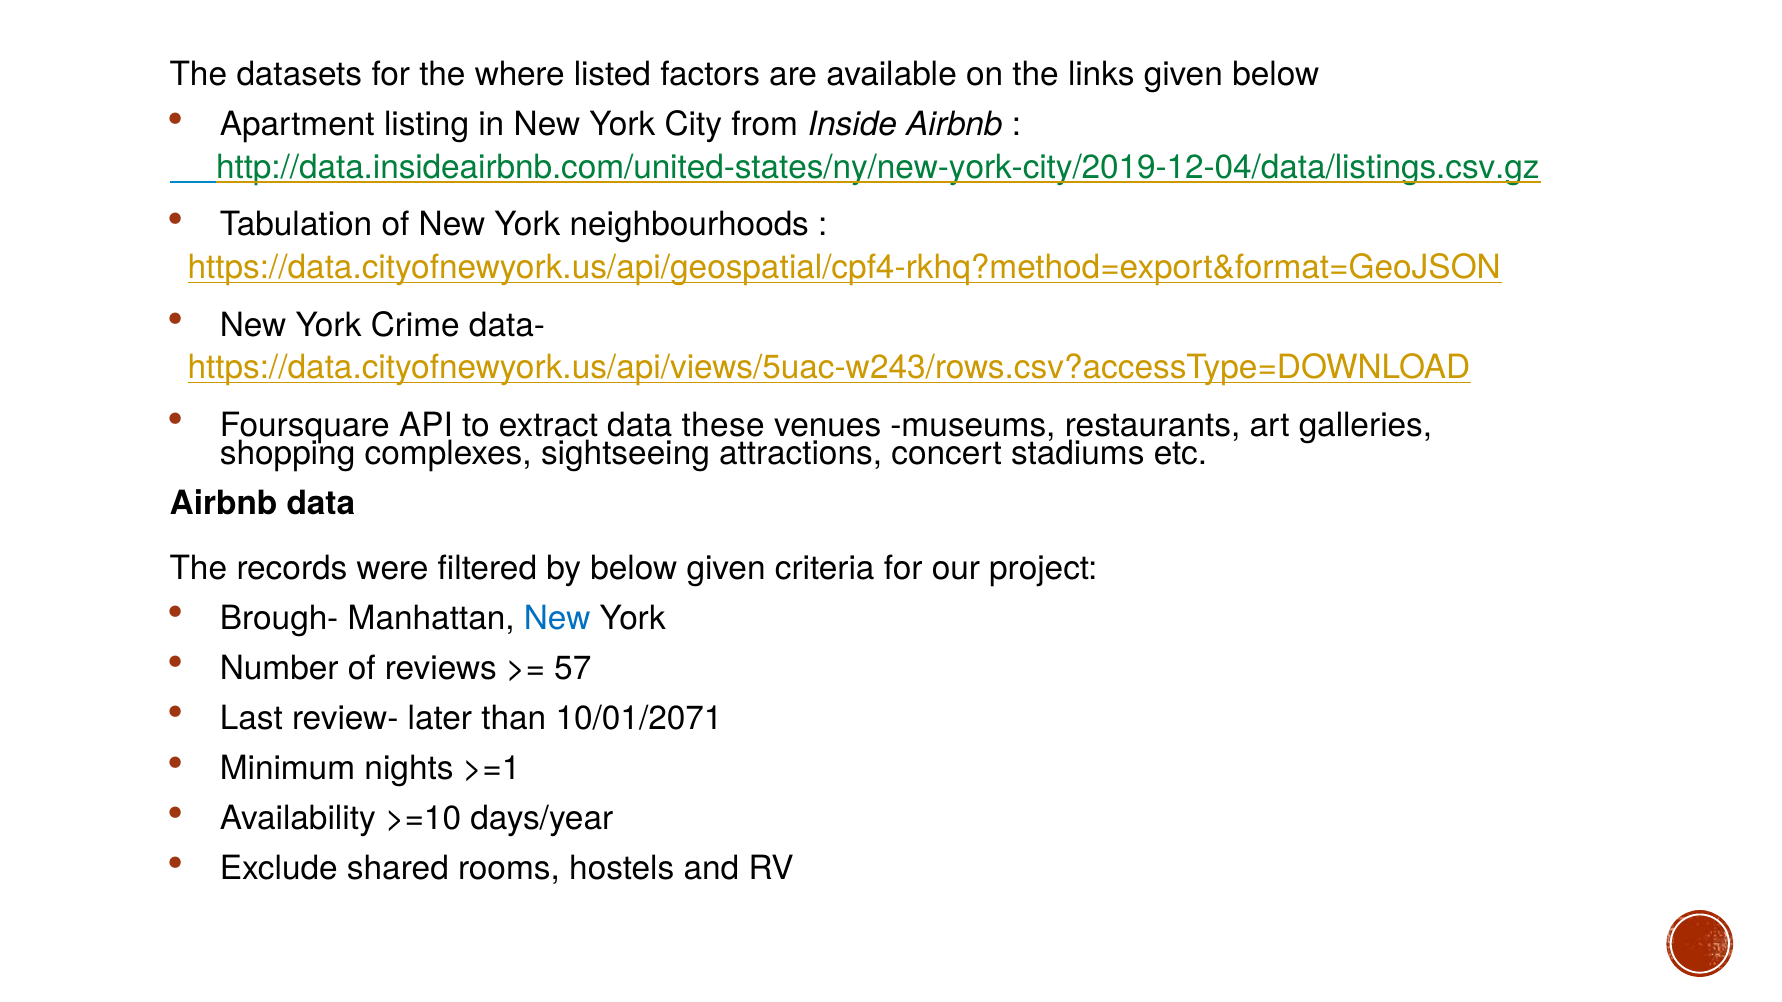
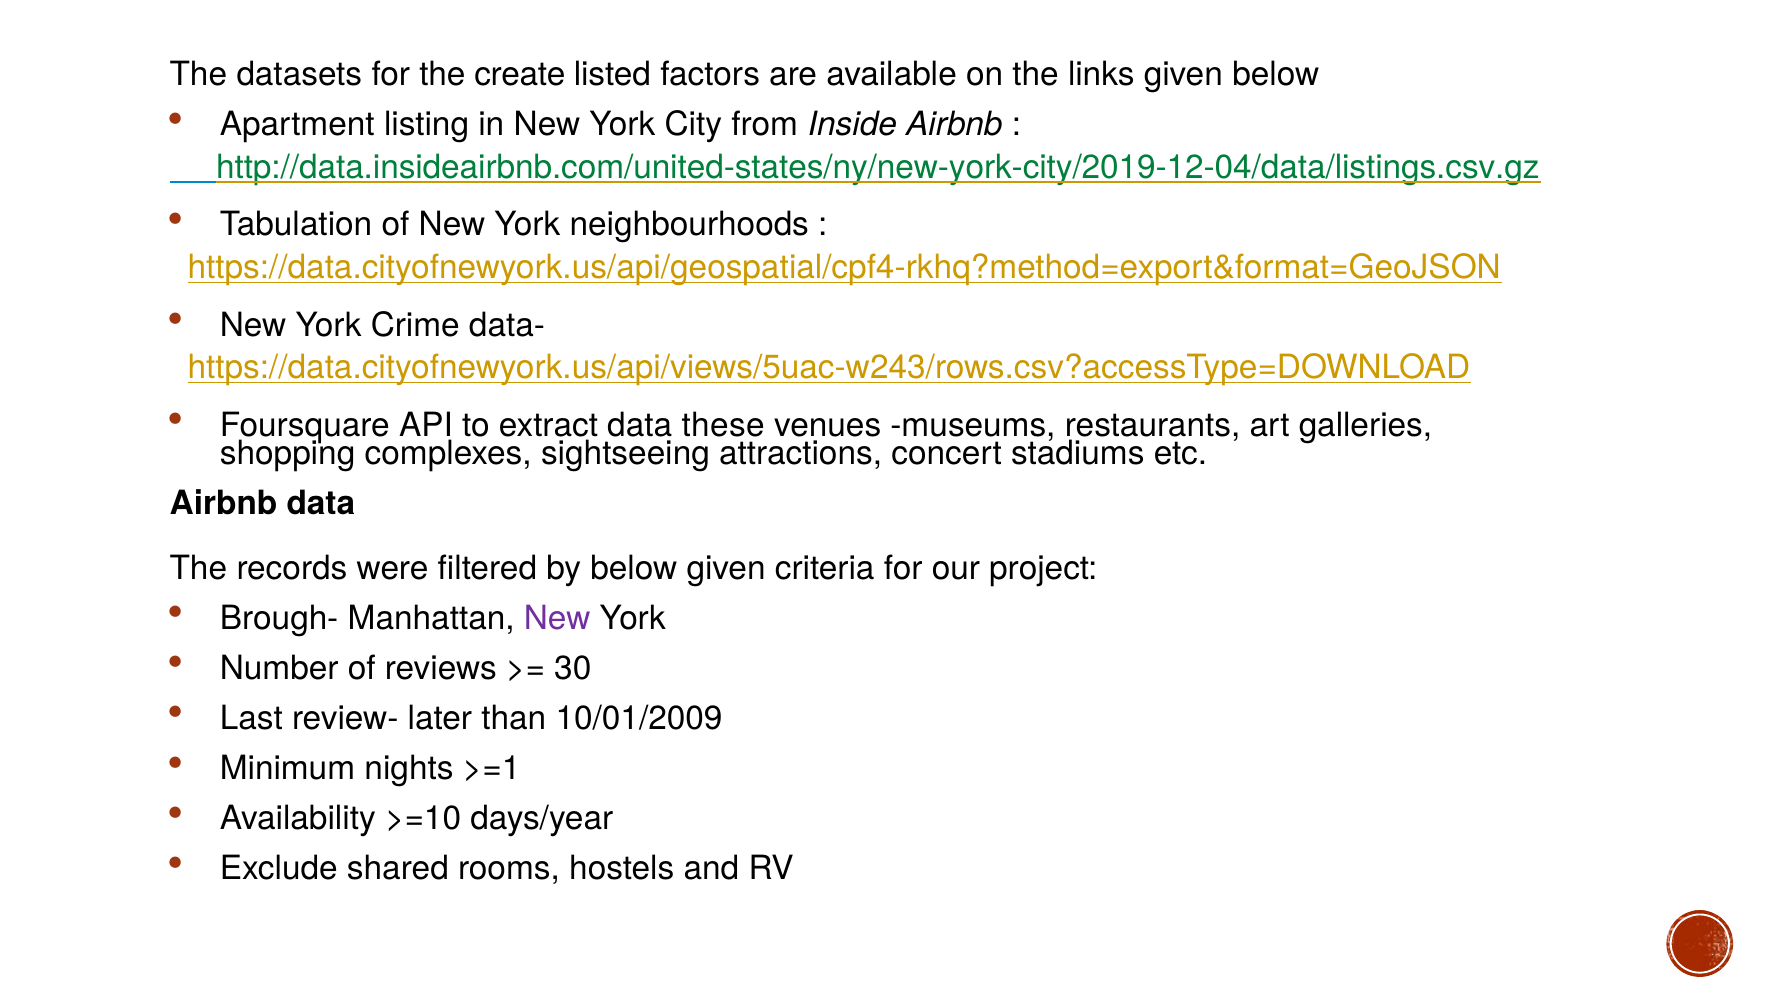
where: where -> create (520, 75)
New colour: blue -> purple (557, 618)
57: 57 -> 30 (573, 669)
10/01/2071: 10/01/2071 -> 10/01/2009 (639, 719)
